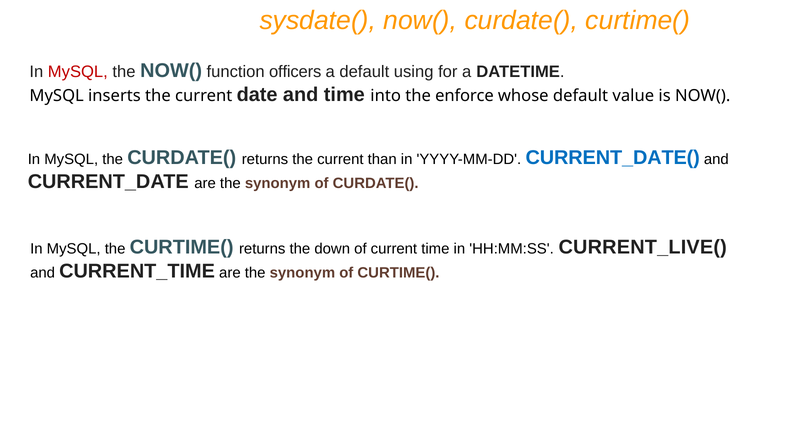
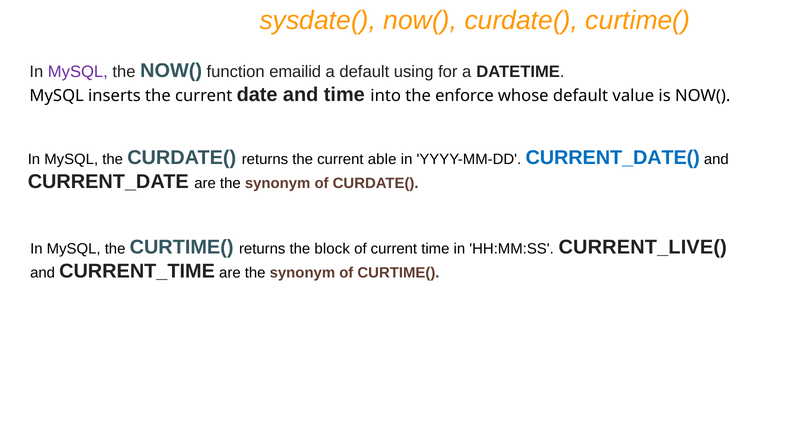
MySQL colour: red -> purple (78, 72)
officers: officers -> emailid (295, 72)
than: than -> able (382, 159)
down: down -> block (332, 249)
